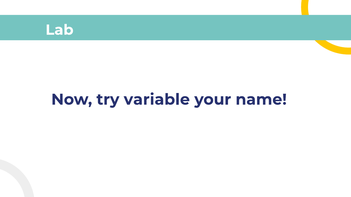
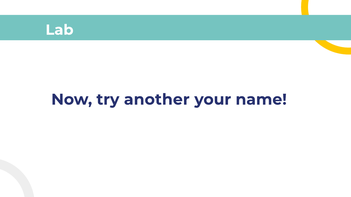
variable: variable -> another (157, 100)
